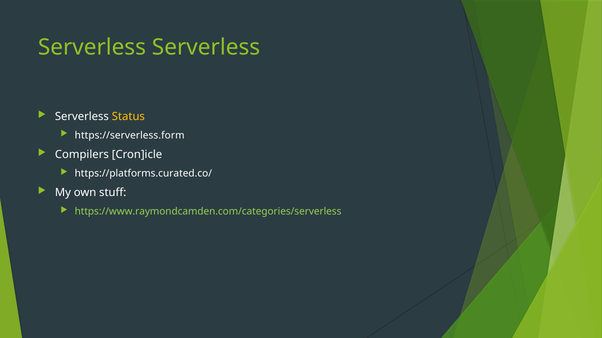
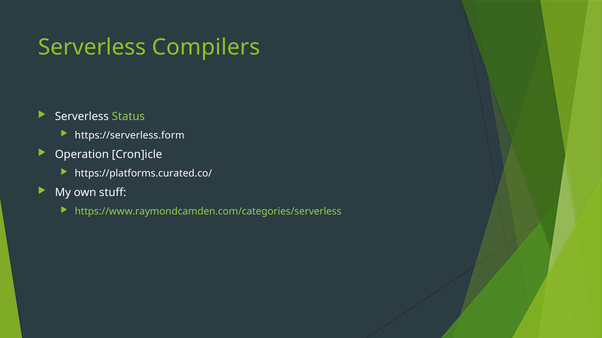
Serverless Serverless: Serverless -> Compilers (206, 47)
Status colour: yellow -> light green (128, 117)
Compilers: Compilers -> Operation (82, 155)
